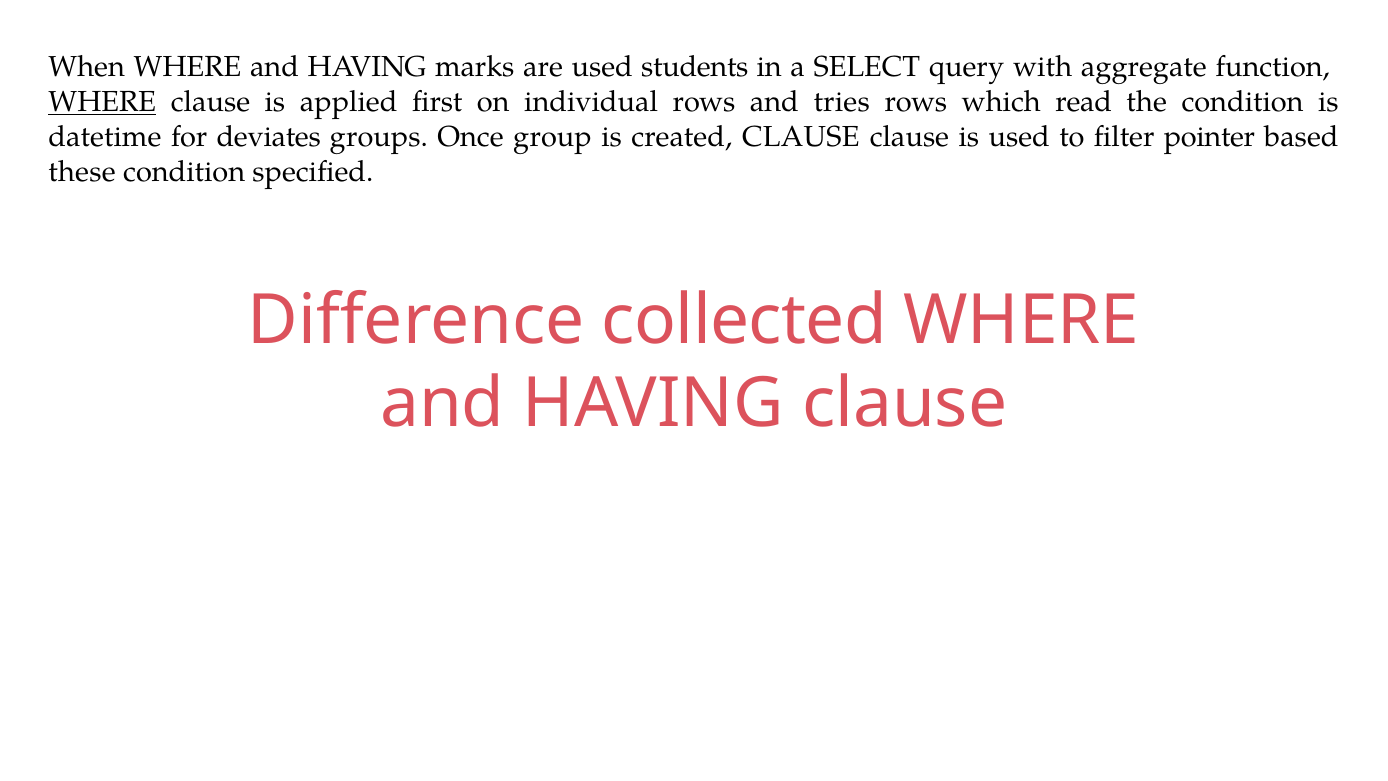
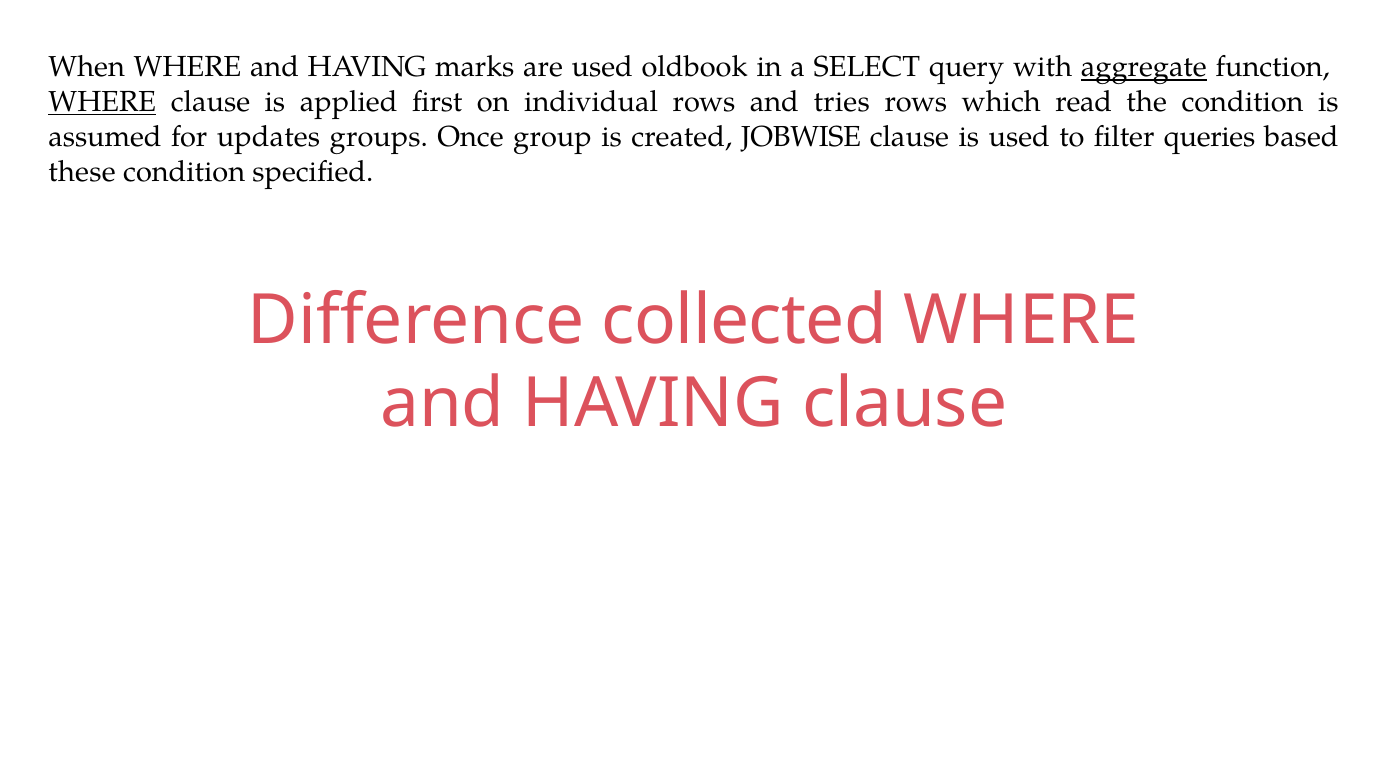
students: students -> oldbook (695, 67)
aggregate underline: none -> present (1144, 67)
datetime: datetime -> assumed (105, 137)
deviates: deviates -> updates (269, 137)
created CLAUSE: CLAUSE -> JOBWISE (801, 137)
pointer: pointer -> queries (1210, 137)
